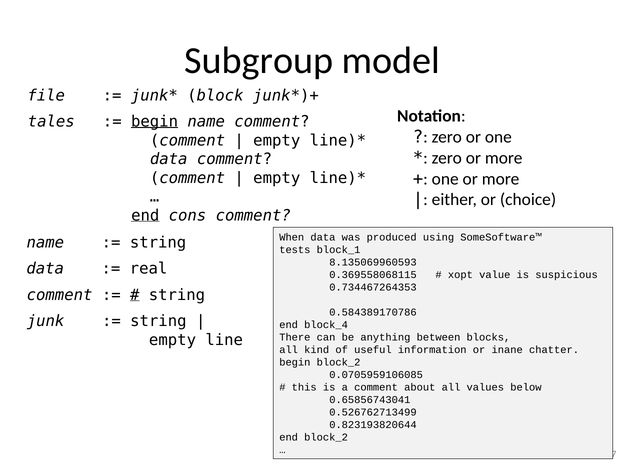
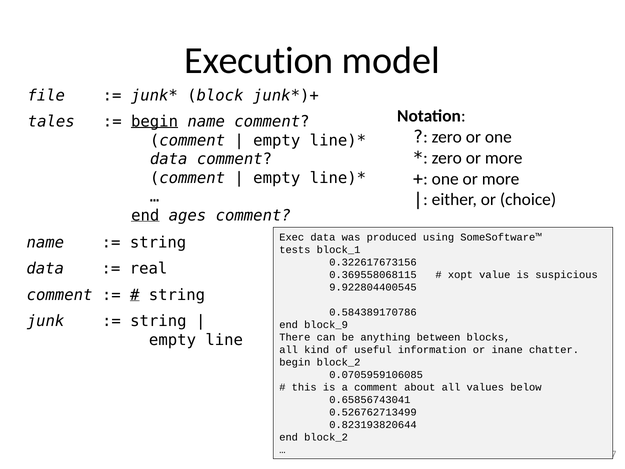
Subgroup: Subgroup -> Execution (259, 61)
cons: cons -> ages (187, 215)
When: When -> Exec (292, 237)
8.135069960593: 8.135069960593 -> 0.322617673156 (373, 262)
0.734467264353: 0.734467264353 -> 9.922804400545 (373, 287)
block_4: block_4 -> block_9 (326, 325)
